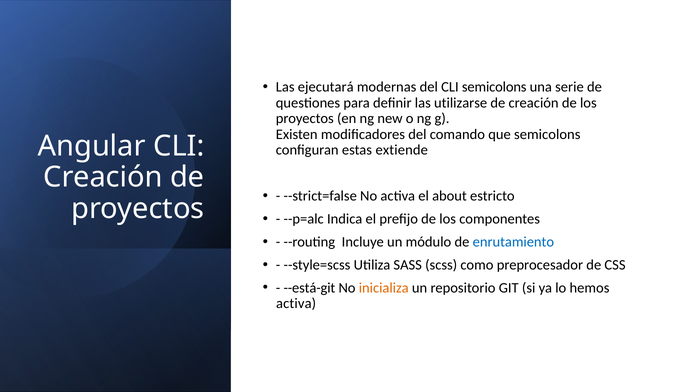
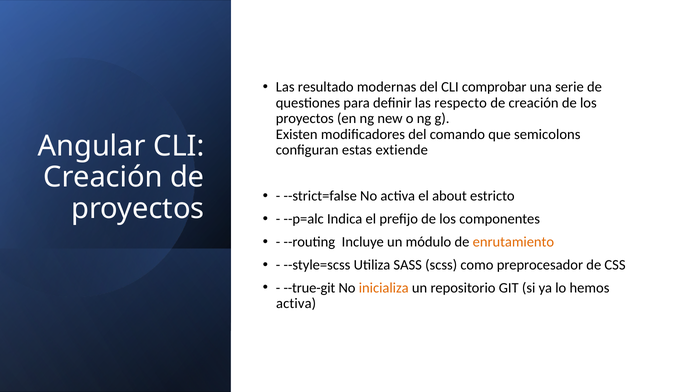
ejecutará: ejecutará -> resultado (326, 87)
CLI semicolons: semicolons -> comprobar (494, 87)
utilizarse: utilizarse -> respecto (461, 103)
enrutamiento colour: blue -> orange (513, 242)
--está-git: --está-git -> --true-git (309, 288)
